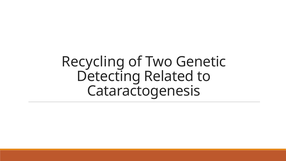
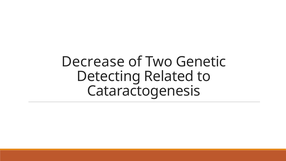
Recycling: Recycling -> Decrease (93, 62)
